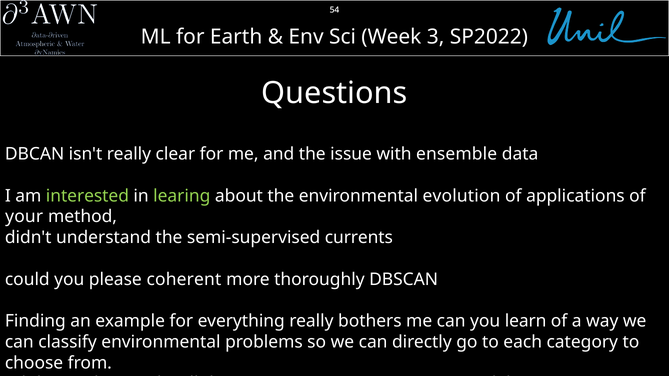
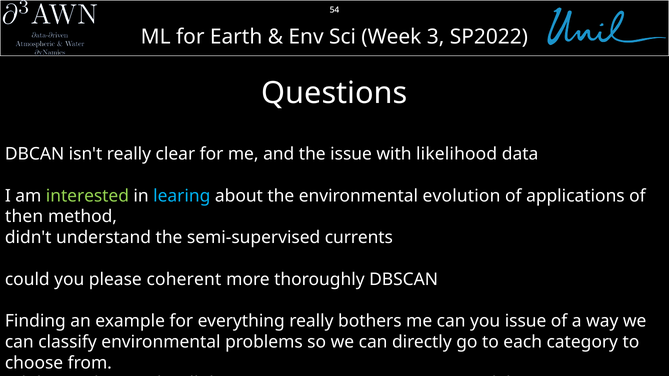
ensemble: ensemble -> likelihood (457, 154)
learing colour: light green -> light blue (182, 196)
your: your -> then (24, 217)
you learn: learn -> issue (526, 321)
